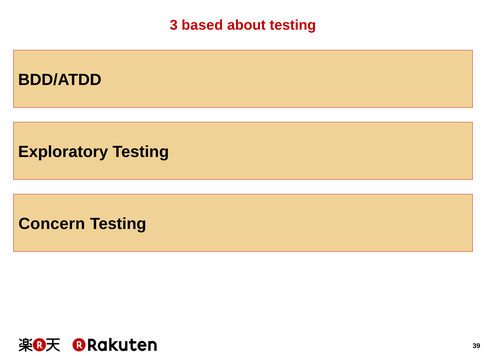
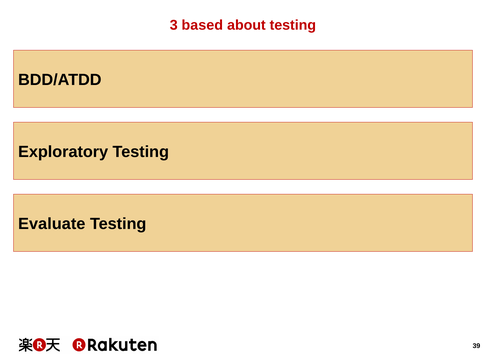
Concern: Concern -> Evaluate (52, 224)
